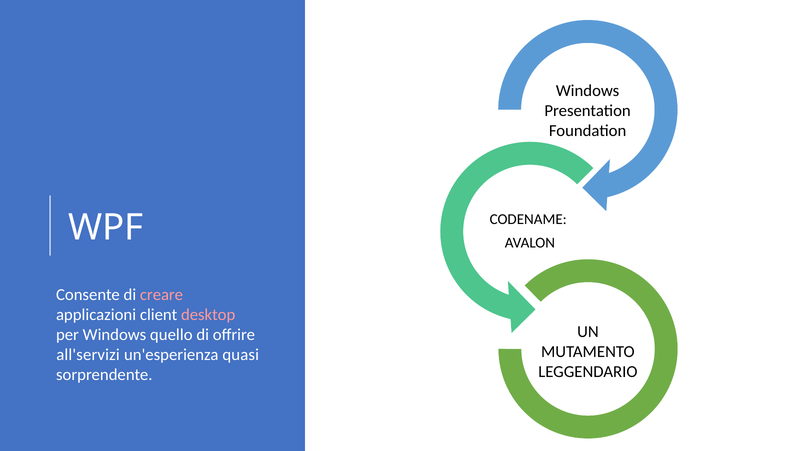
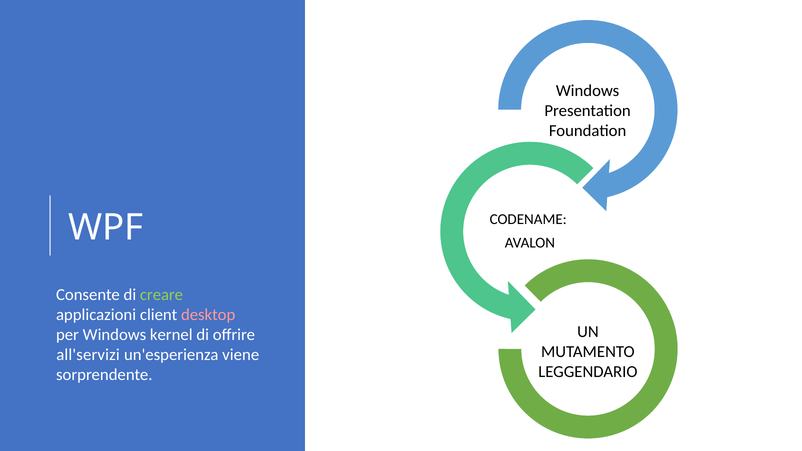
creare colour: pink -> light green (162, 295)
quello: quello -> kernel (171, 335)
quasi: quasi -> viene (241, 355)
